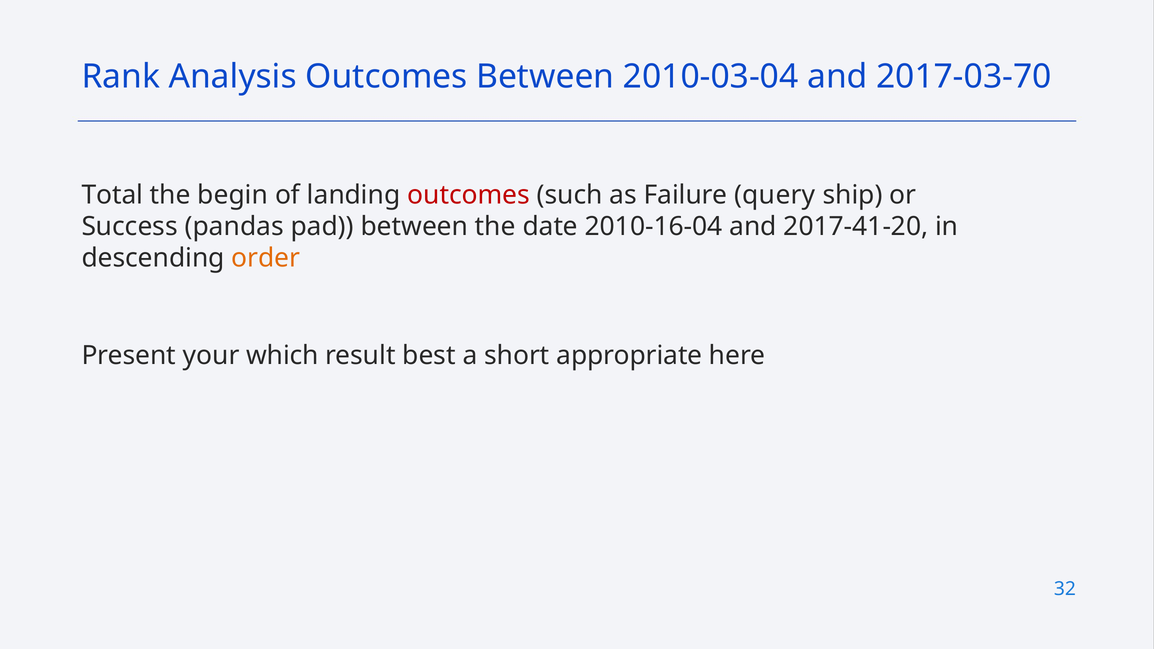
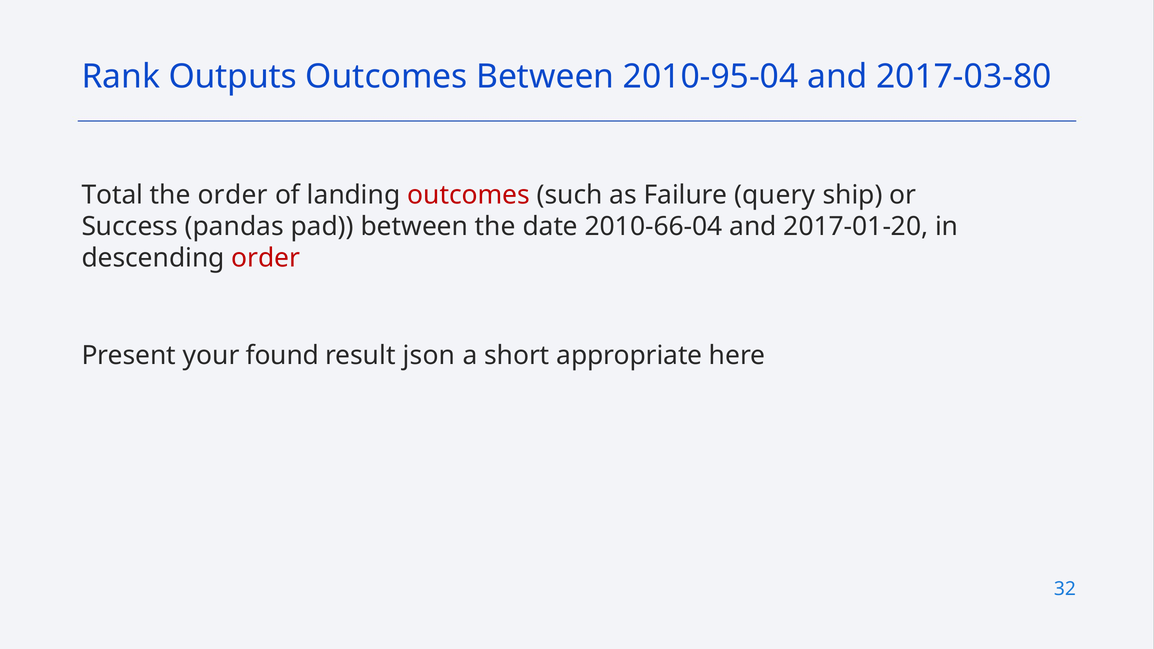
Analysis: Analysis -> Outputs (233, 77)
2010-03-04: 2010-03-04 -> 2010-95-04 (711, 77)
2017-03-70: 2017-03-70 -> 2017-03-80 (964, 77)
the begin: begin -> order (233, 195)
2010-16-04: 2010-16-04 -> 2010-66-04 (654, 227)
2017-41-20: 2017-41-20 -> 2017-01-20 (856, 227)
order colour: orange -> red (266, 258)
which: which -> found (282, 355)
best: best -> json (429, 355)
